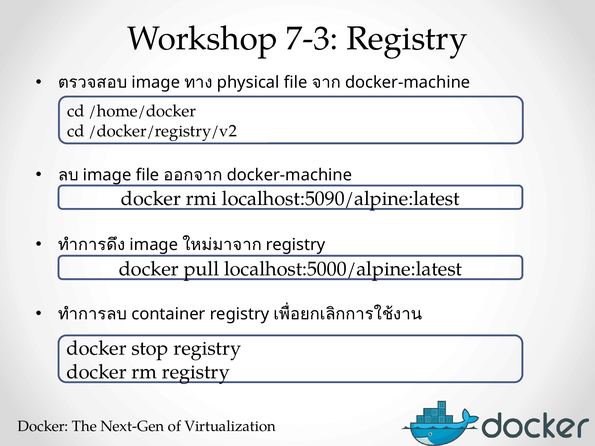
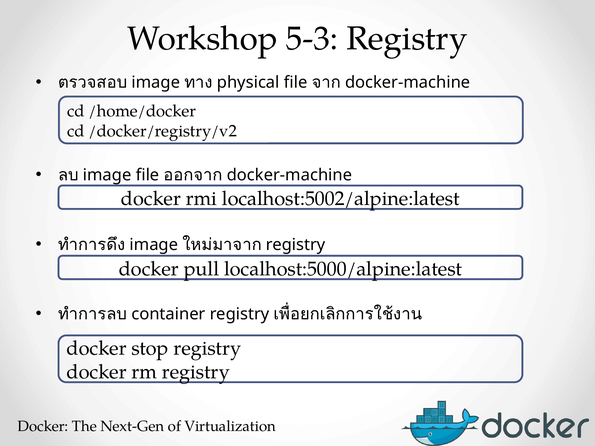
7-3: 7-3 -> 5-3 (312, 39)
localhost:5090/alpine:latest: localhost:5090/alpine:latest -> localhost:5002/alpine:latest (341, 199)
